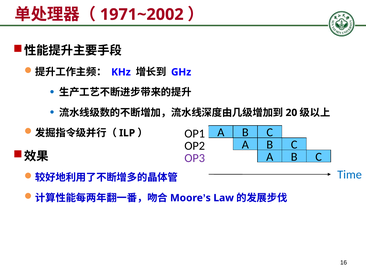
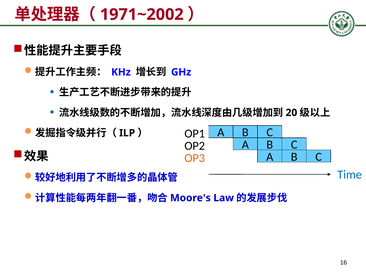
OP3 colour: purple -> orange (195, 158)
